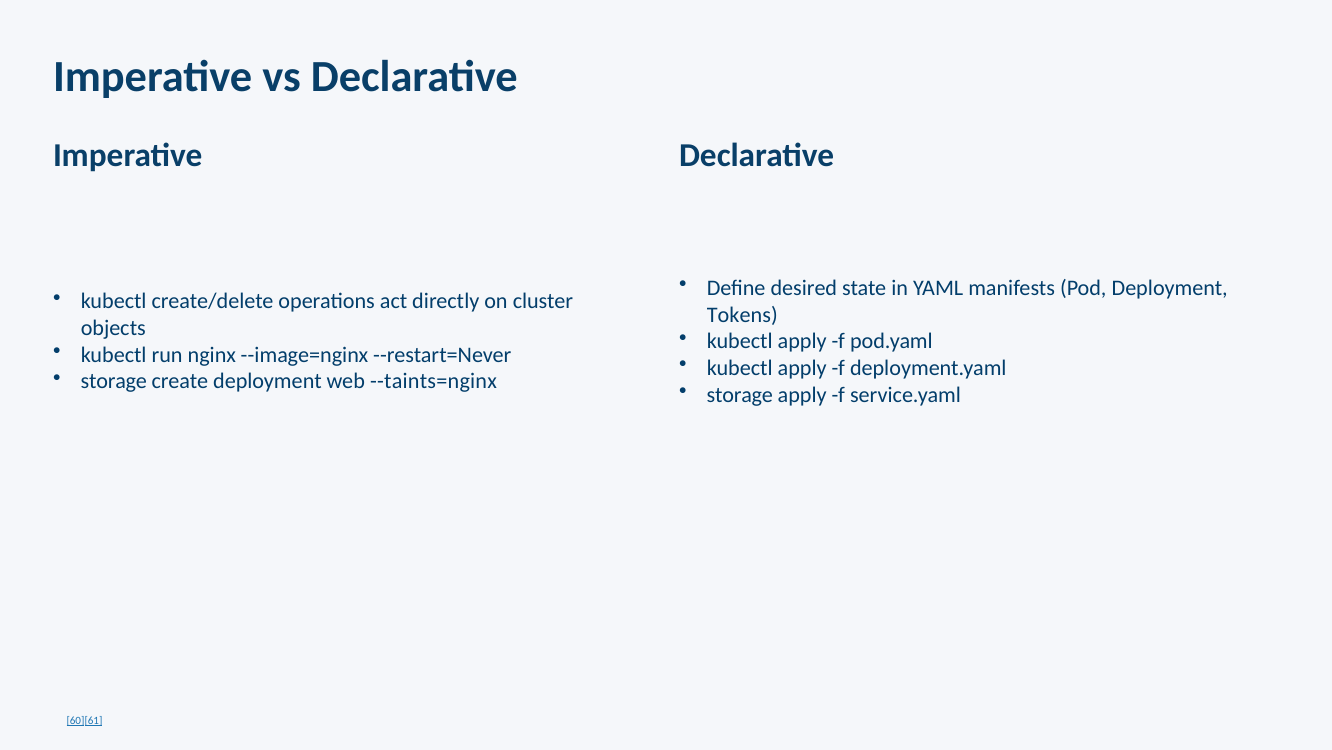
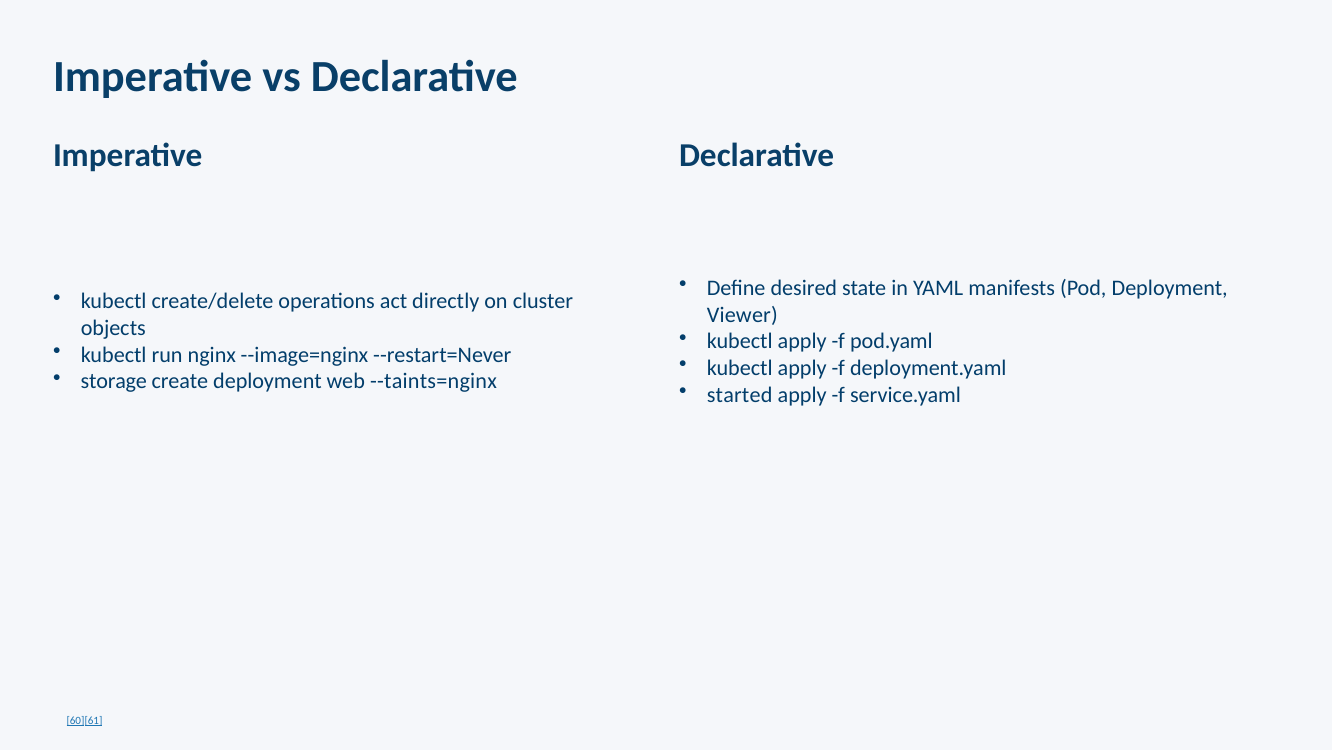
Tokens: Tokens -> Viewer (742, 315)
storage: storage -> started (740, 394)
